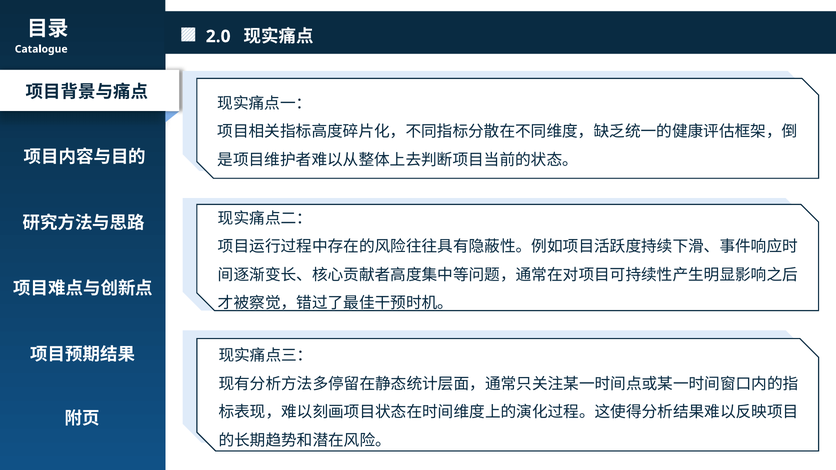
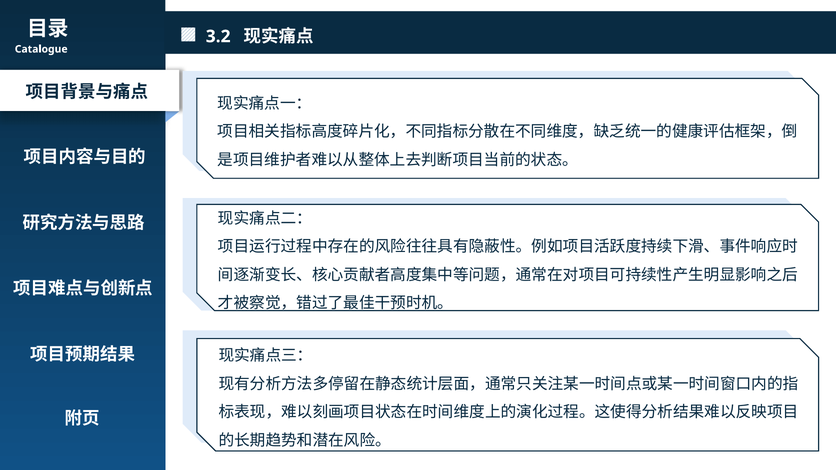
2.0: 2.0 -> 3.2 (218, 36)
